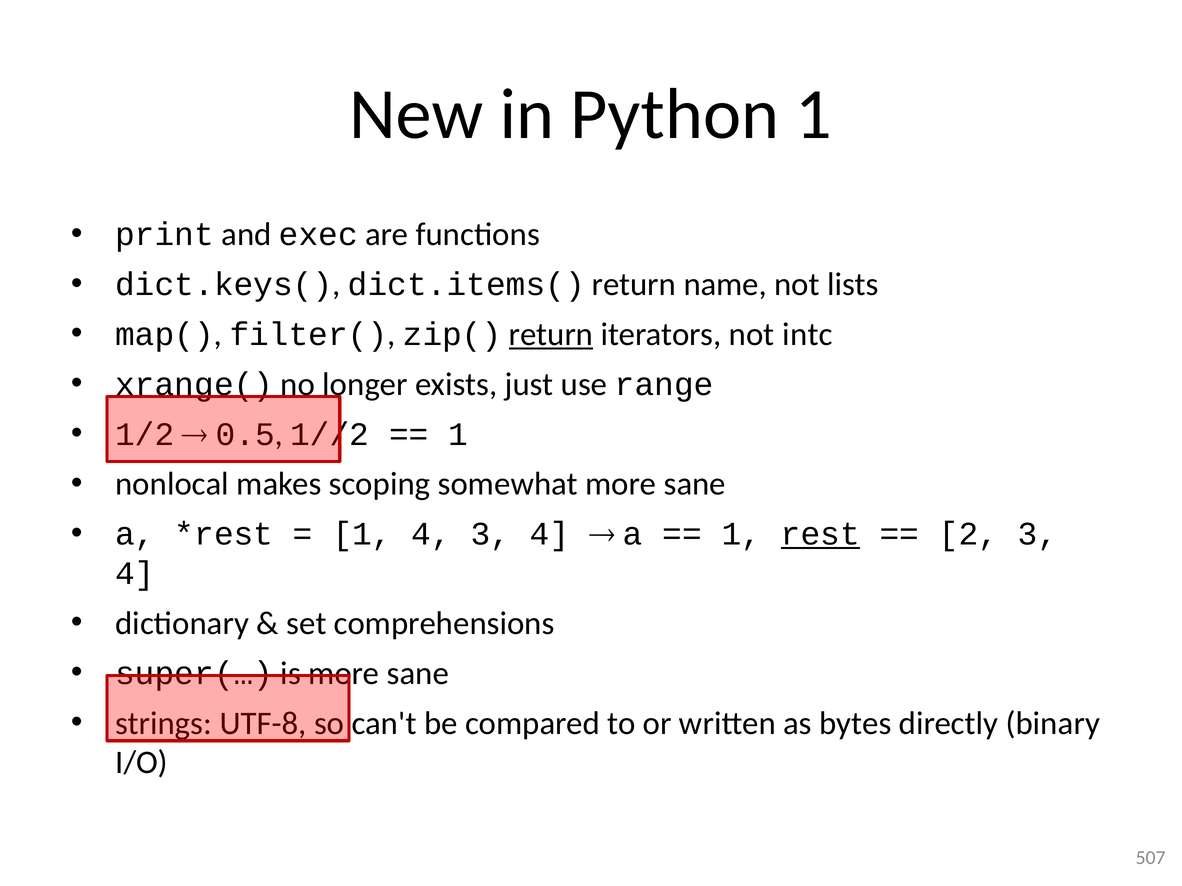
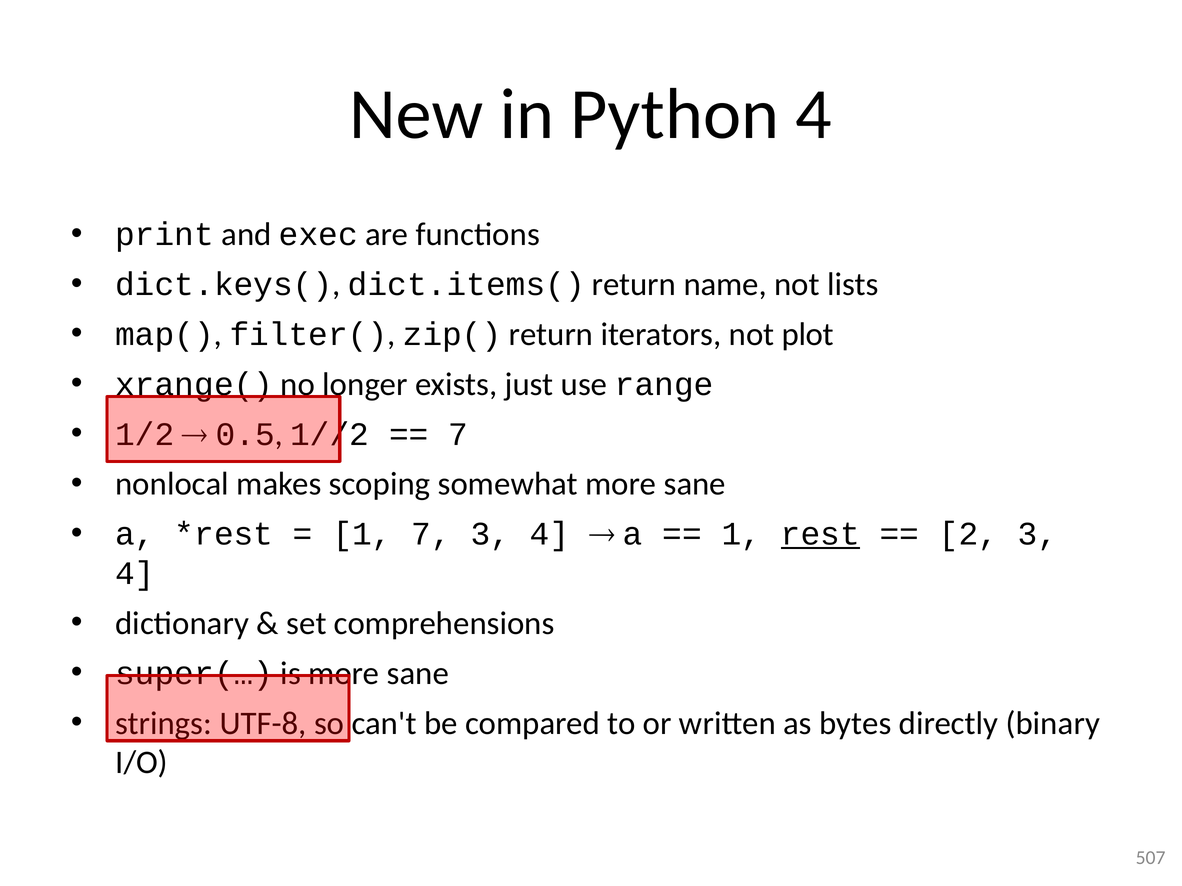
Python 1: 1 -> 4 (814, 114)
return underline: present -> none (551, 335)
intc: intc -> plot (808, 335)
1: 1 -> 7 (458, 435)
1 4: 4 -> 7 (431, 534)
